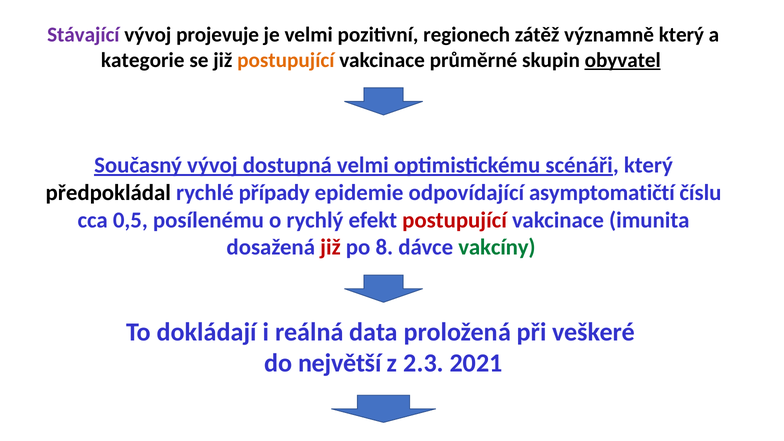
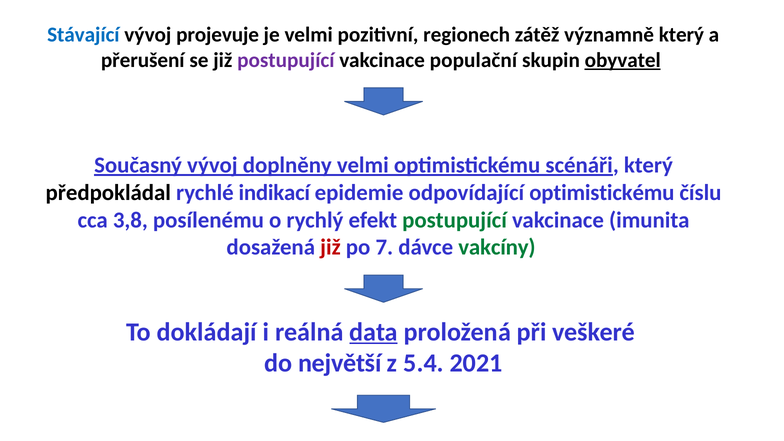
Stávající colour: purple -> blue (83, 35)
kategorie: kategorie -> přerušení (143, 60)
postupující colour: orange -> purple (286, 60)
průměrné: průměrné -> populační (473, 60)
dostupná: dostupná -> doplněny (287, 165)
případy: případy -> indikací (274, 193)
odpovídající asymptomatičtí: asymptomatičtí -> optimistickému (602, 193)
0,5: 0,5 -> 3,8 (130, 220)
postupující colour: red -> green (455, 220)
8: 8 -> 7 (384, 247)
data underline: none -> present (374, 332)
2.3: 2.3 -> 5.4 (424, 363)
